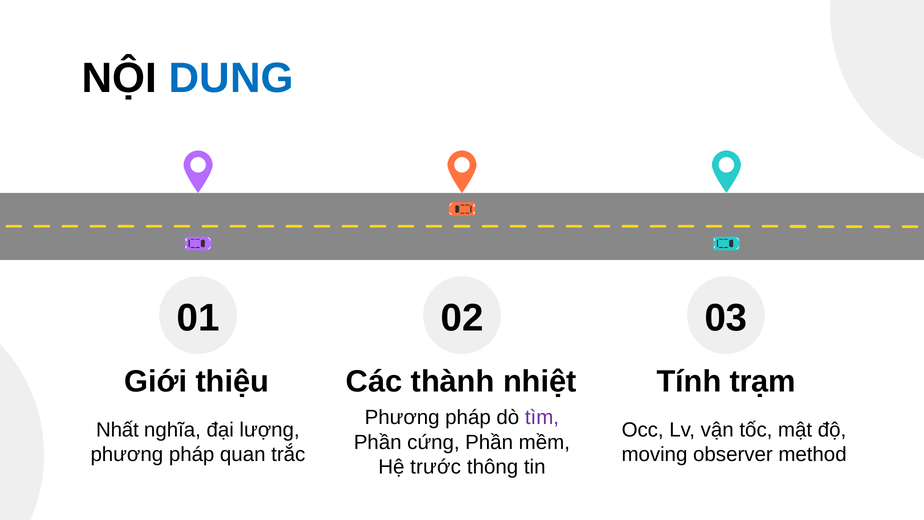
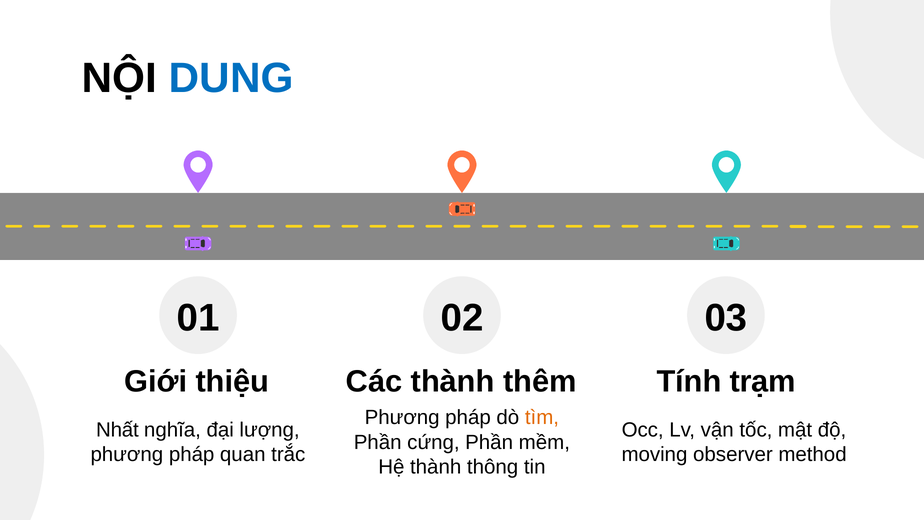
nhiệt: nhiệt -> thêm (540, 381)
tìm colour: purple -> orange (542, 417)
Hệ trước: trước -> thành (436, 467)
